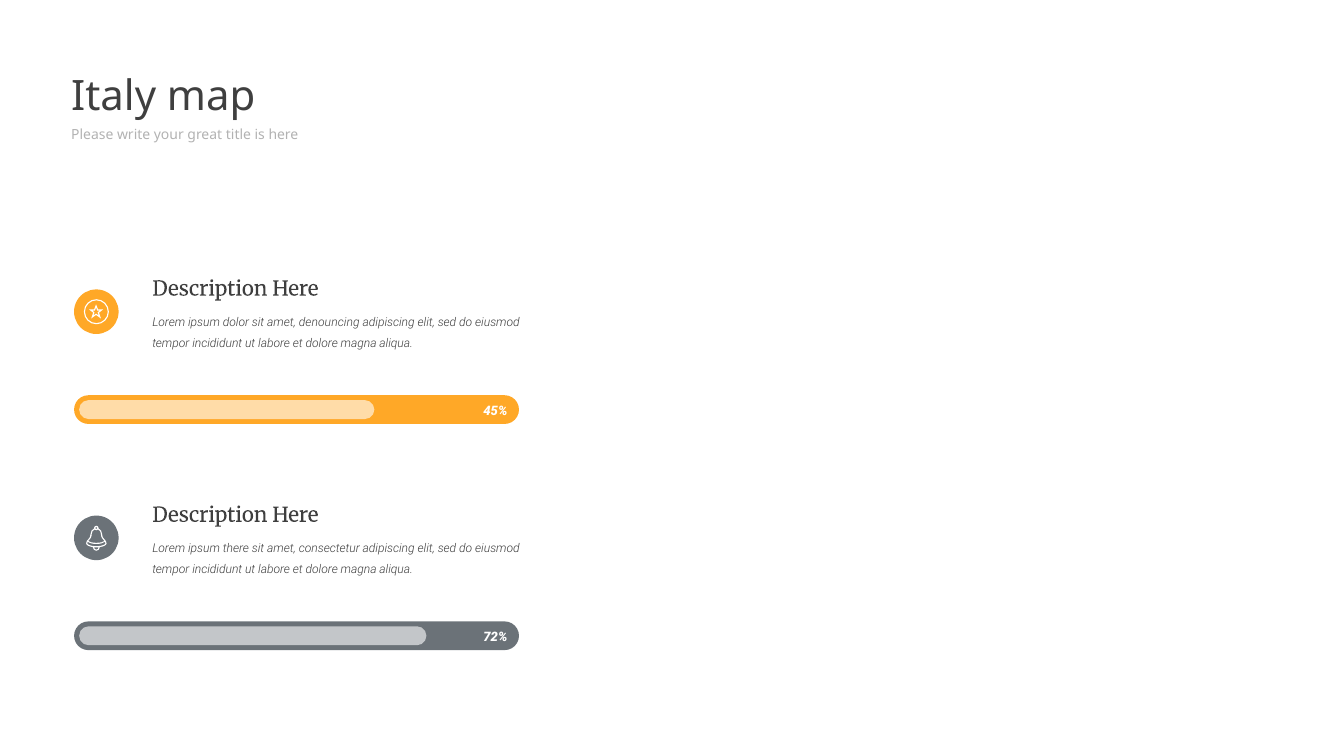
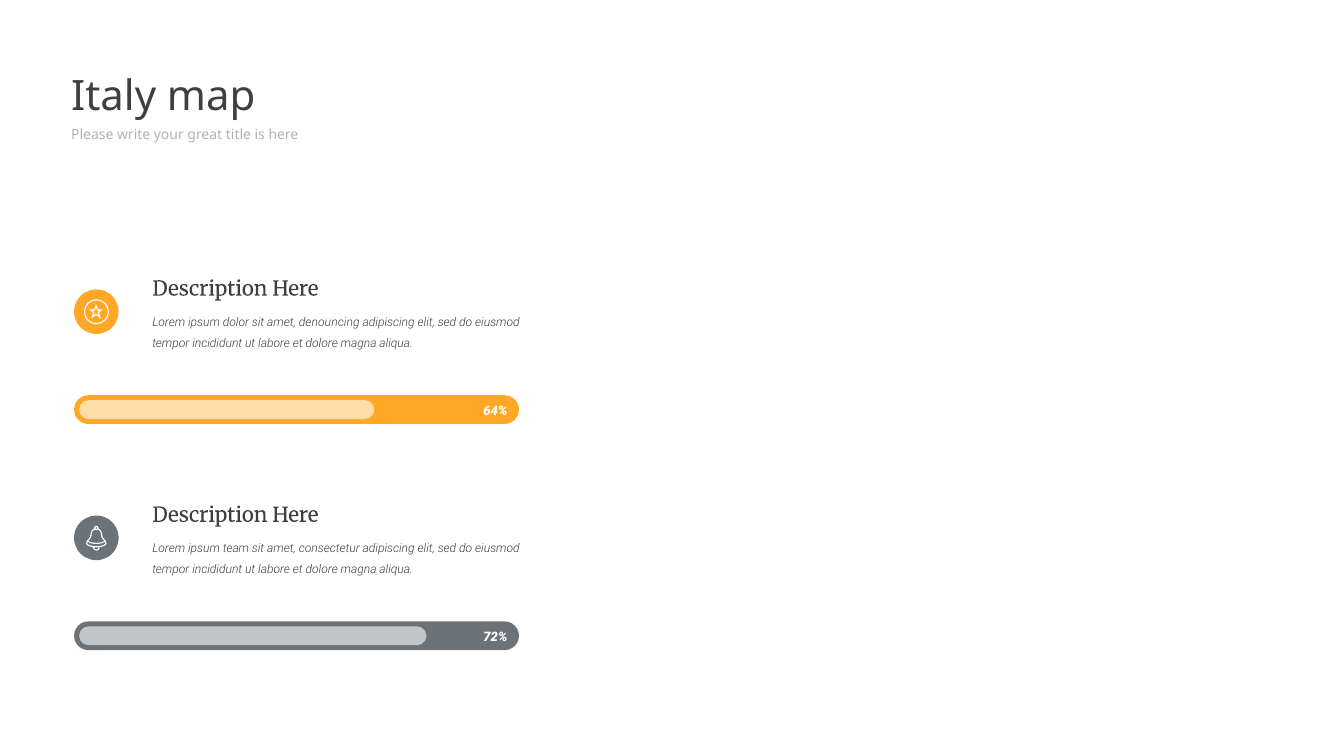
45%: 45% -> 64% (495, 411)
there: there -> team (236, 548)
